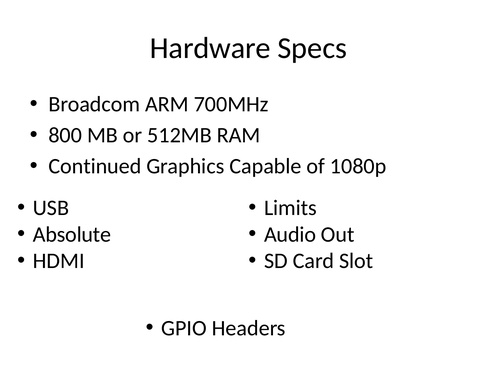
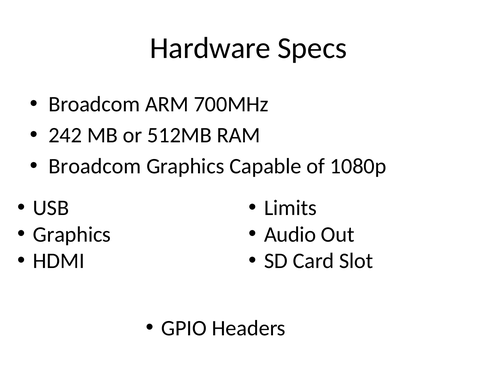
800: 800 -> 242 (65, 135)
Continued: Continued -> Broadcom (95, 166)
Absolute: Absolute -> Graphics (72, 234)
